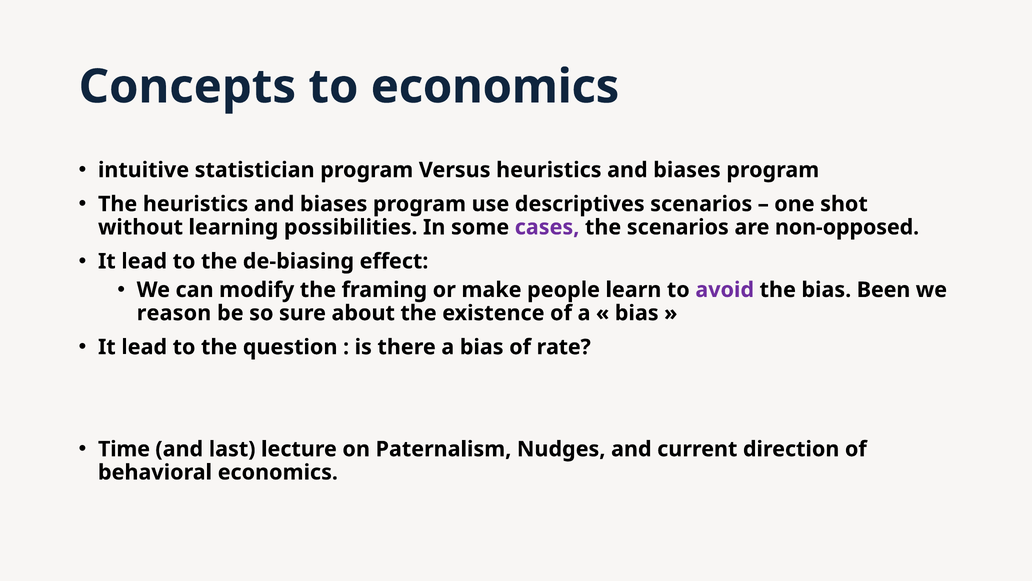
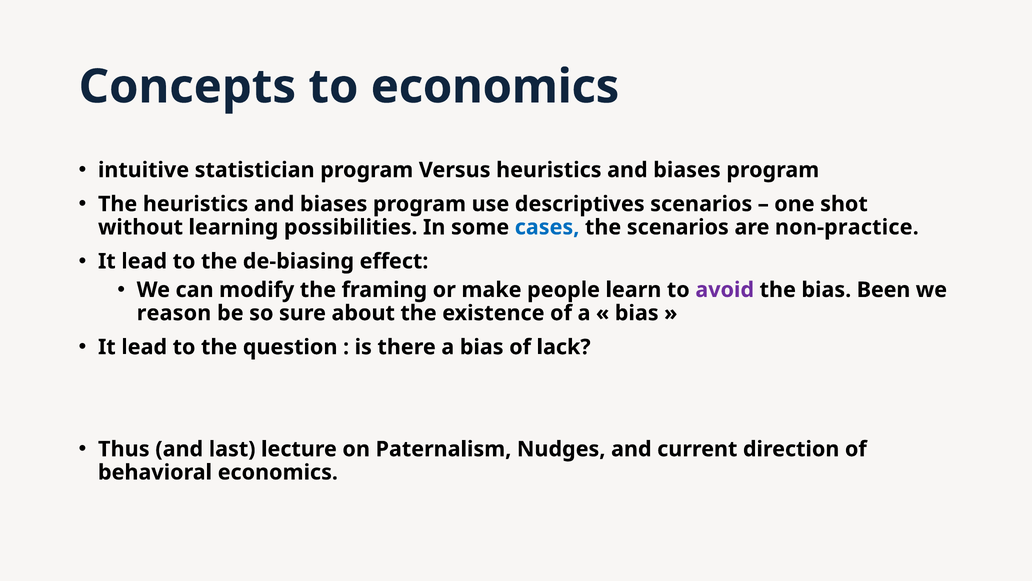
cases colour: purple -> blue (547, 227)
non-opposed: non-opposed -> non-practice (847, 227)
rate: rate -> lack (564, 347)
Time: Time -> Thus (124, 449)
